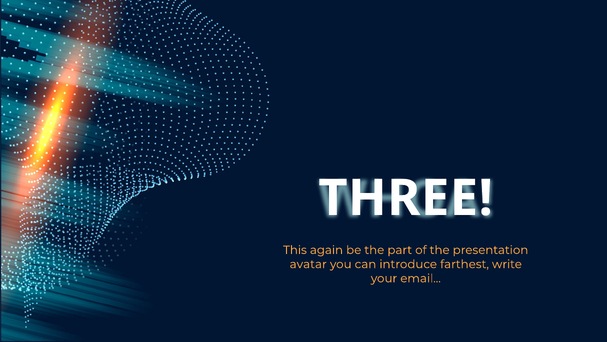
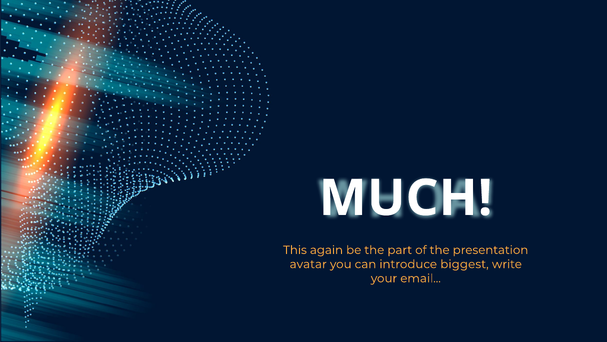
THREE: THREE -> MUCH (406, 198)
farthest: farthest -> biggest (464, 264)
